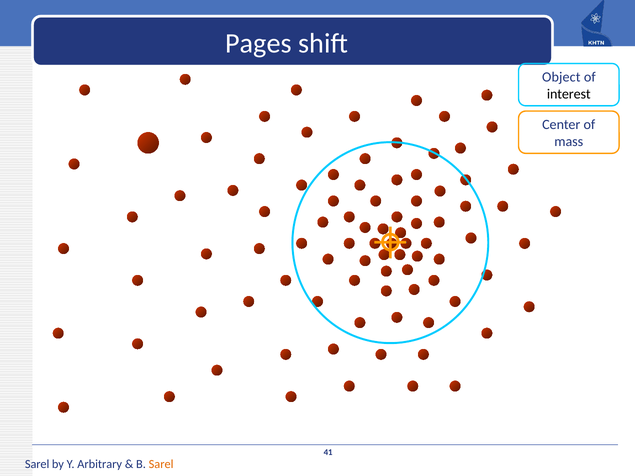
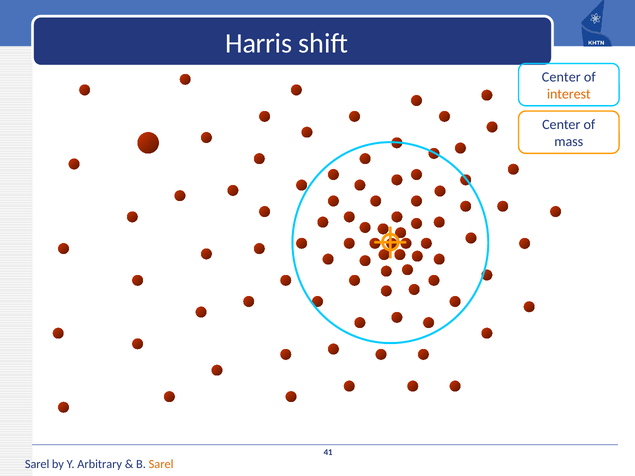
Pages: Pages -> Harris (259, 44)
Object: Object -> Center (561, 77)
interest colour: black -> orange (569, 94)
